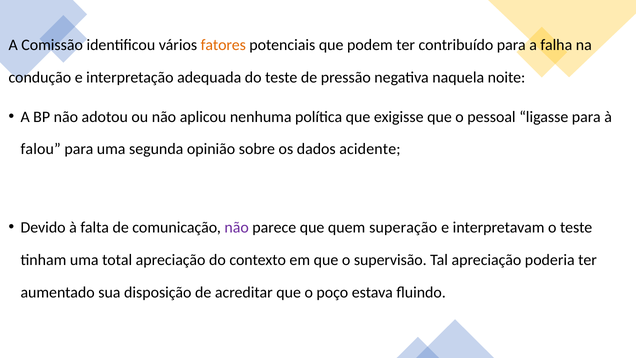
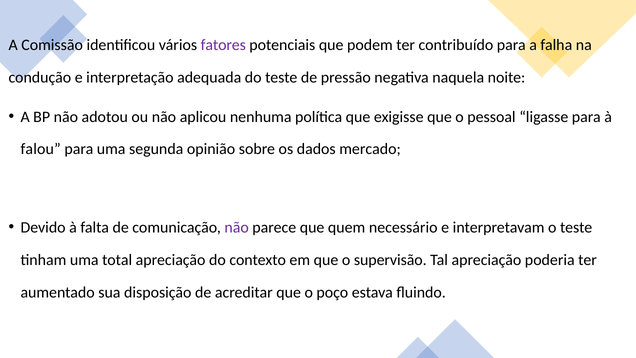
fatores colour: orange -> purple (223, 45)
acidente: acidente -> mercado (370, 149)
superação: superação -> necessário (403, 227)
